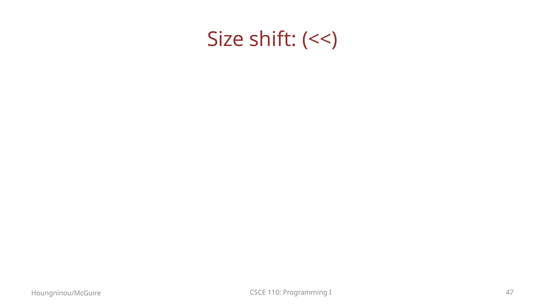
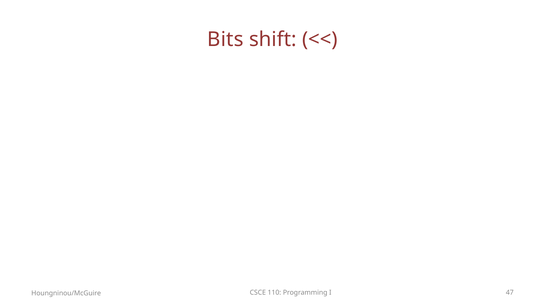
Size: Size -> Bits (225, 39)
